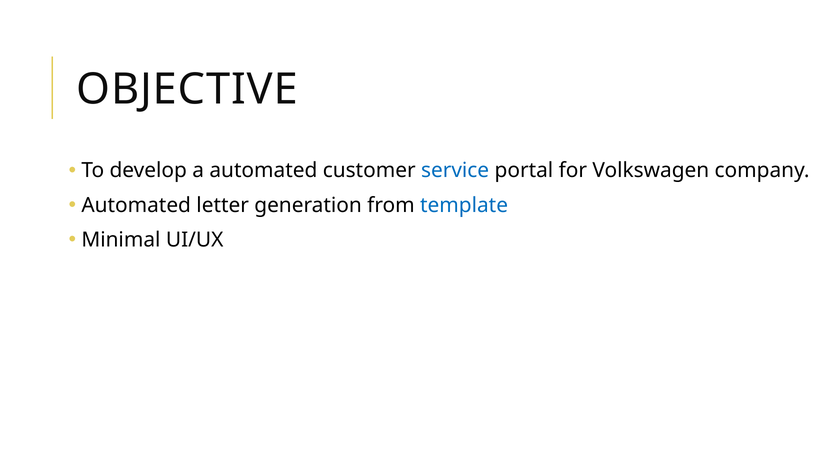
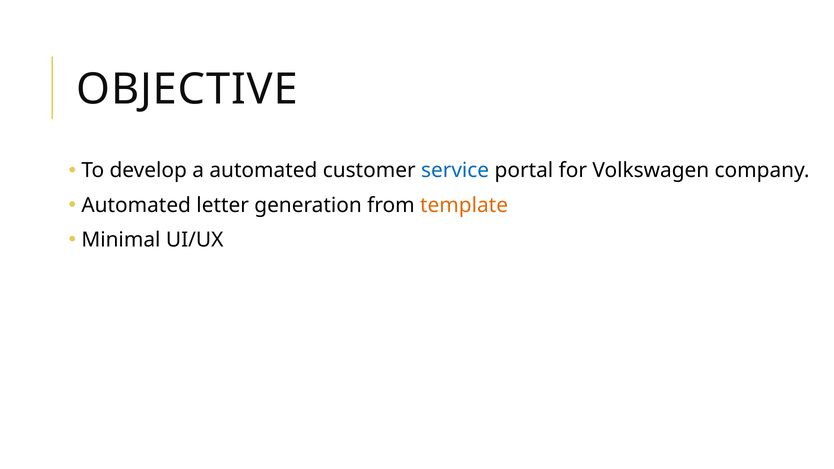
template colour: blue -> orange (464, 205)
